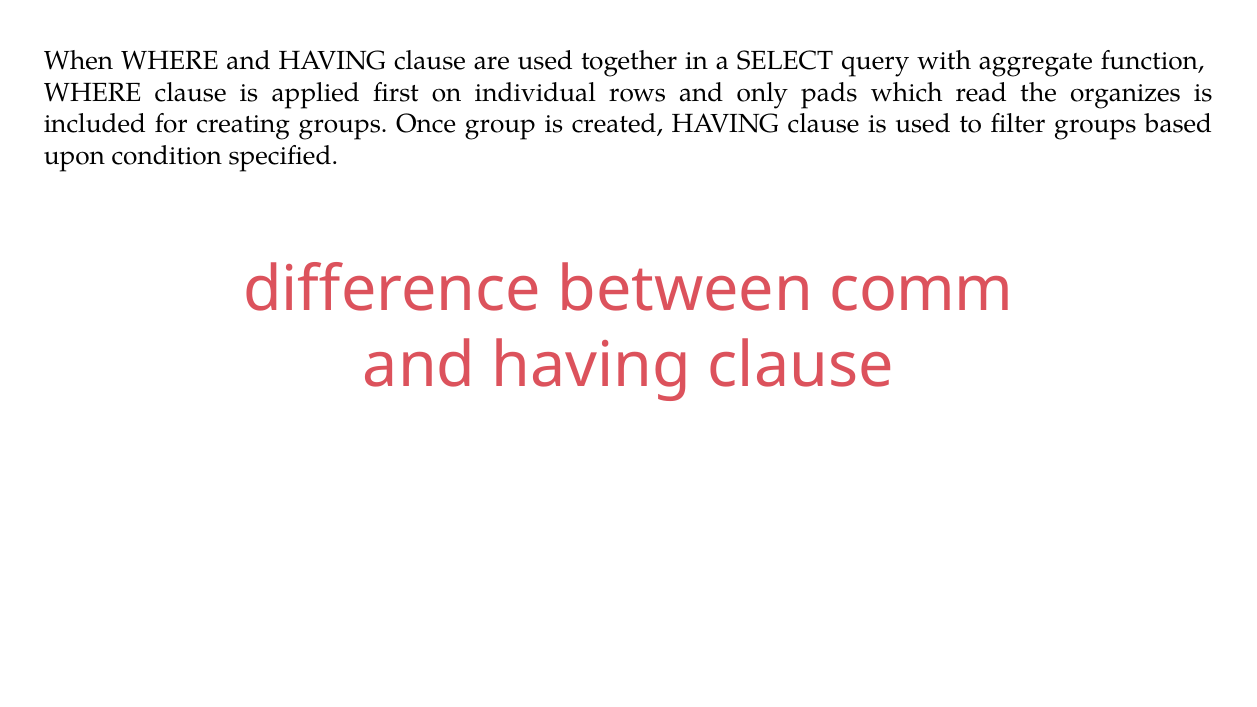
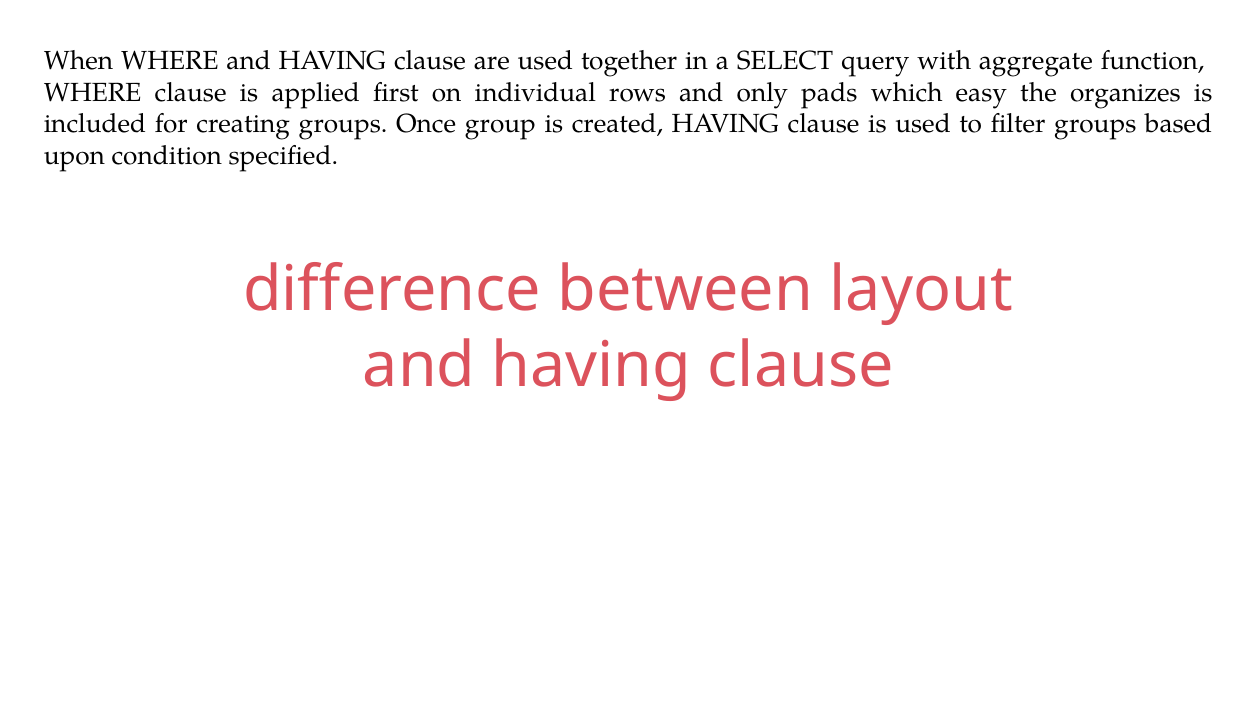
read: read -> easy (981, 92)
comm: comm -> layout (921, 290)
